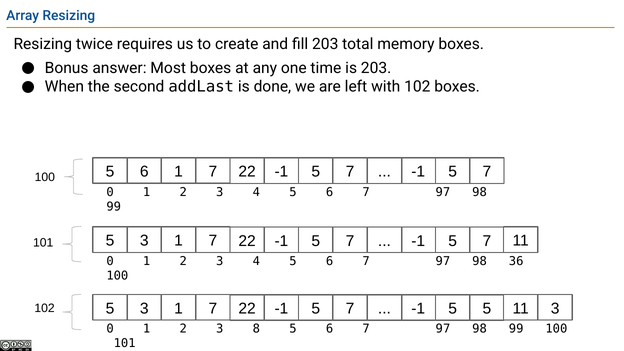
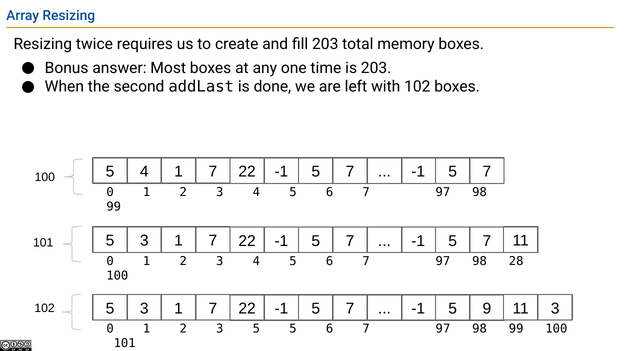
6: 6 -> 4 (144, 172)
36: 36 -> 28 (516, 261)
5 5: 5 -> 9 (487, 309)
3 8: 8 -> 5 (256, 329)
